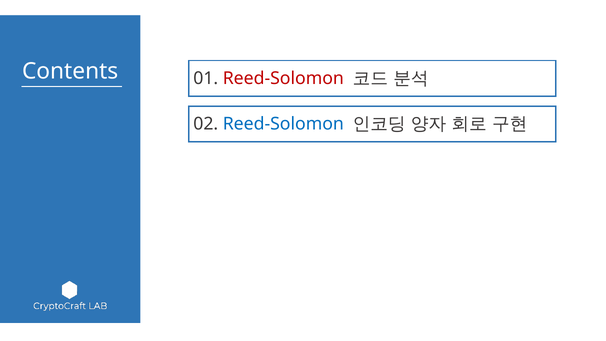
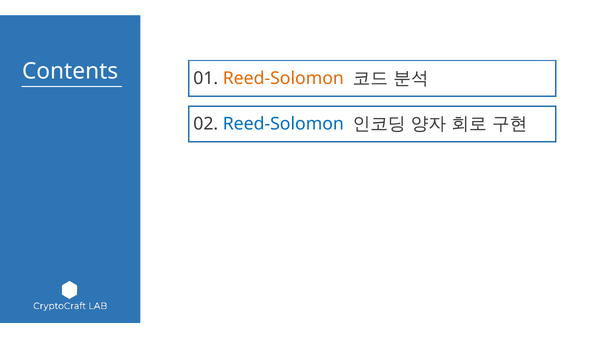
Reed-Solomon colour: red -> orange (283, 78)
